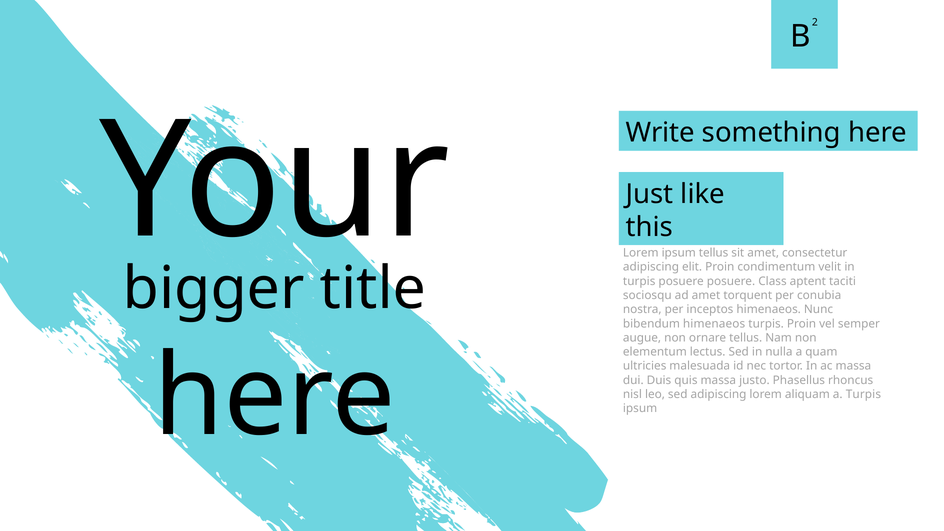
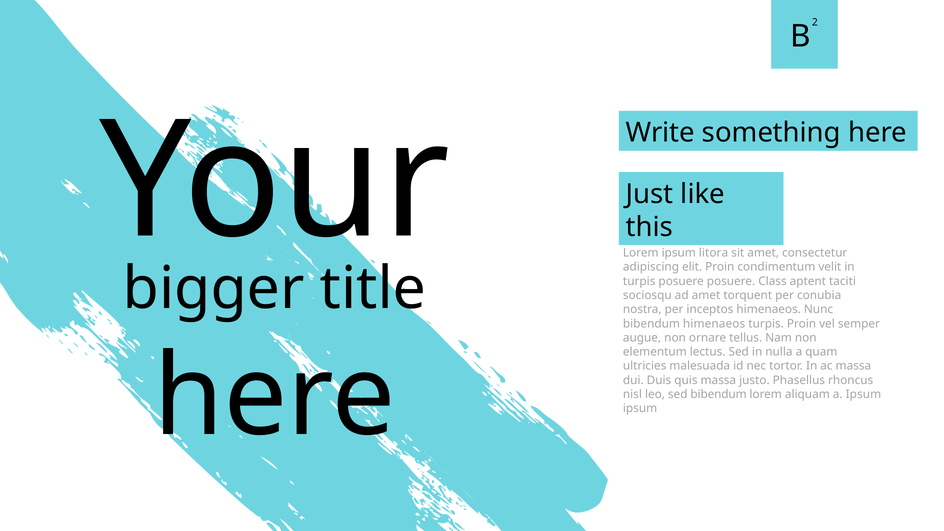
ipsum tellus: tellus -> litora (713, 253)
sed adipiscing: adipiscing -> bibendum (719, 394)
a Turpis: Turpis -> Ipsum (863, 394)
